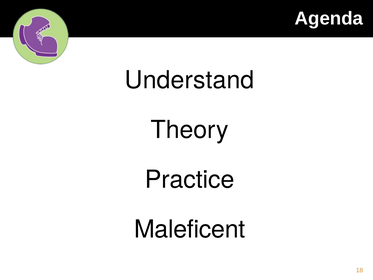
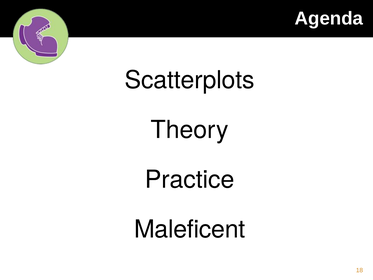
Understand: Understand -> Scatterplots (190, 80)
